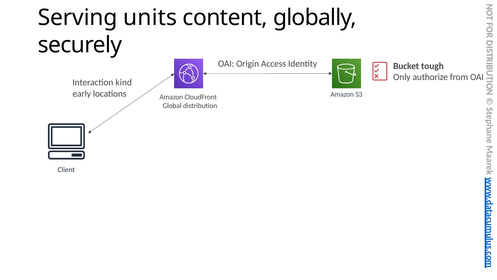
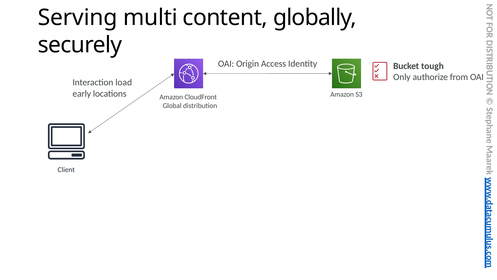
units: units -> multi (150, 18)
kind: kind -> load (124, 82)
